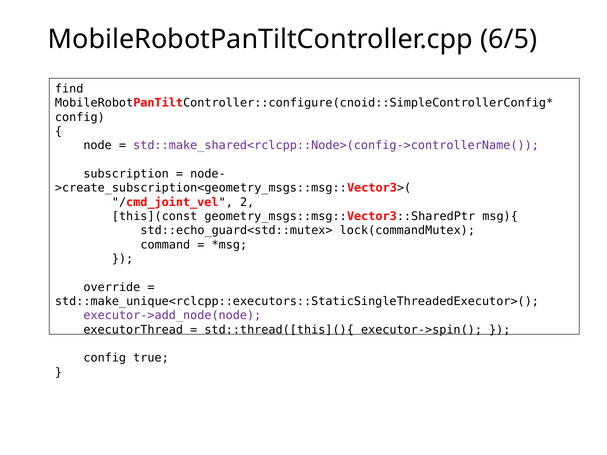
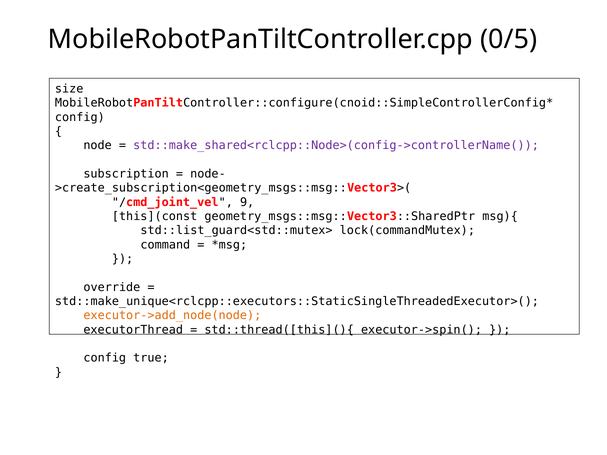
6/5: 6/5 -> 0/5 (509, 39)
find: find -> size (69, 89)
2: 2 -> 9 (247, 202)
std::echo_guard<std::mutex>: std::echo_guard<std::mutex> -> std::list_guard<std::mutex> (237, 231)
executor->add_node(node colour: purple -> orange (172, 316)
